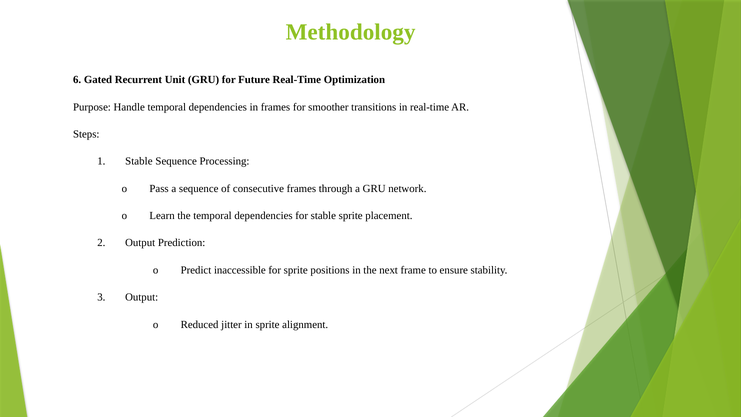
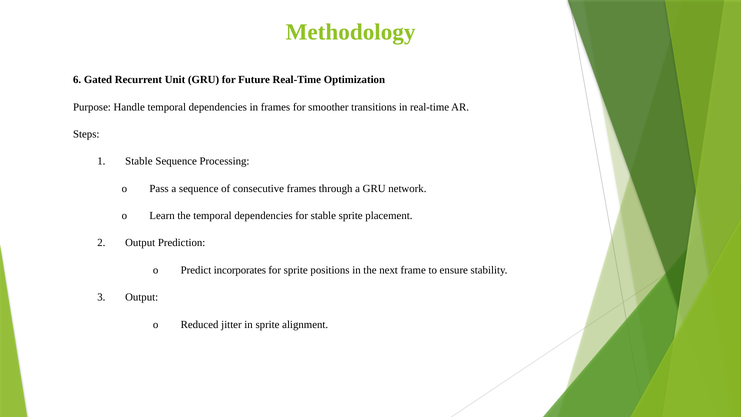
inaccessible: inaccessible -> incorporates (240, 270)
